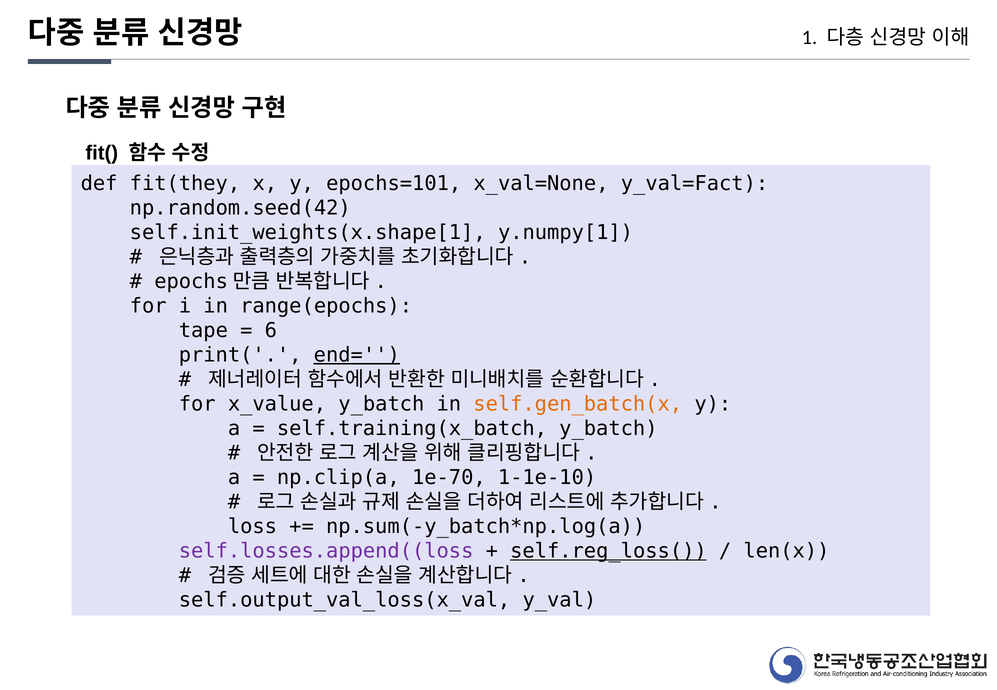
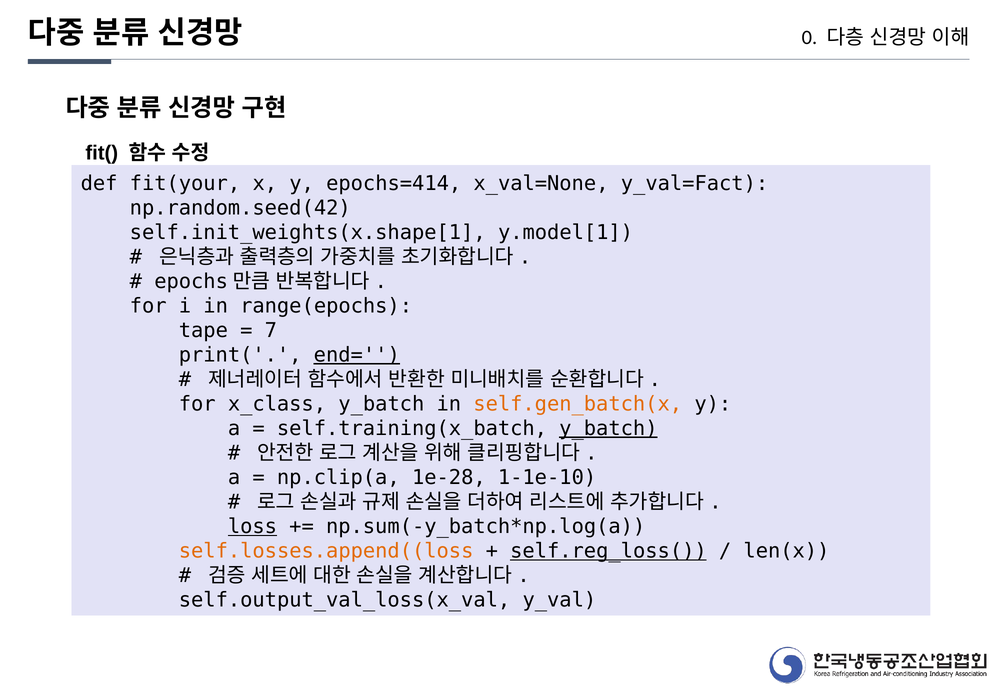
1: 1 -> 0 (809, 38)
fit(they: fit(they -> fit(your (185, 183)
epochs=101: epochs=101 -> epochs=414 (394, 183)
y.numpy[1: y.numpy[1 -> y.model[1 (566, 232)
6: 6 -> 7 (271, 331)
x_value: x_value -> x_class (277, 404)
y_batch underline: none -> present (608, 429)
1e-70: 1e-70 -> 1e-28 (449, 478)
loss underline: none -> present (252, 527)
self.losses.append((loss colour: purple -> orange (326, 551)
